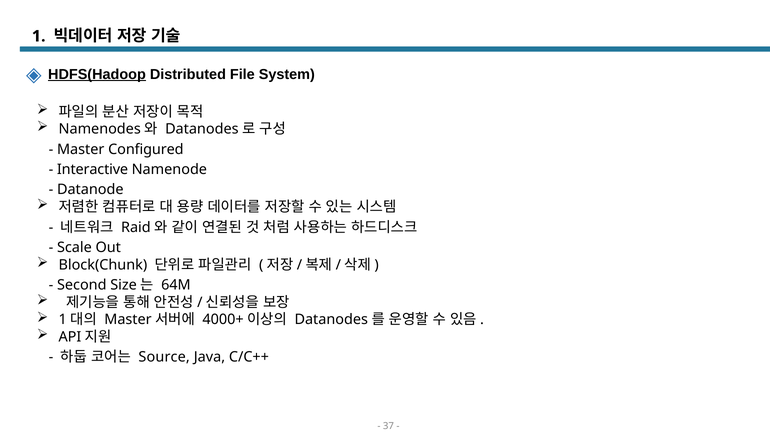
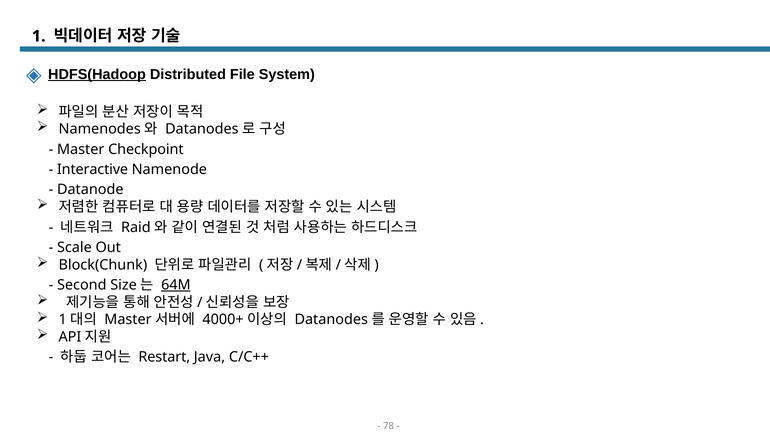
Configured: Configured -> Checkpoint (146, 149)
64M underline: none -> present (176, 285)
Source: Source -> Restart (164, 357)
37: 37 -> 78 (388, 426)
